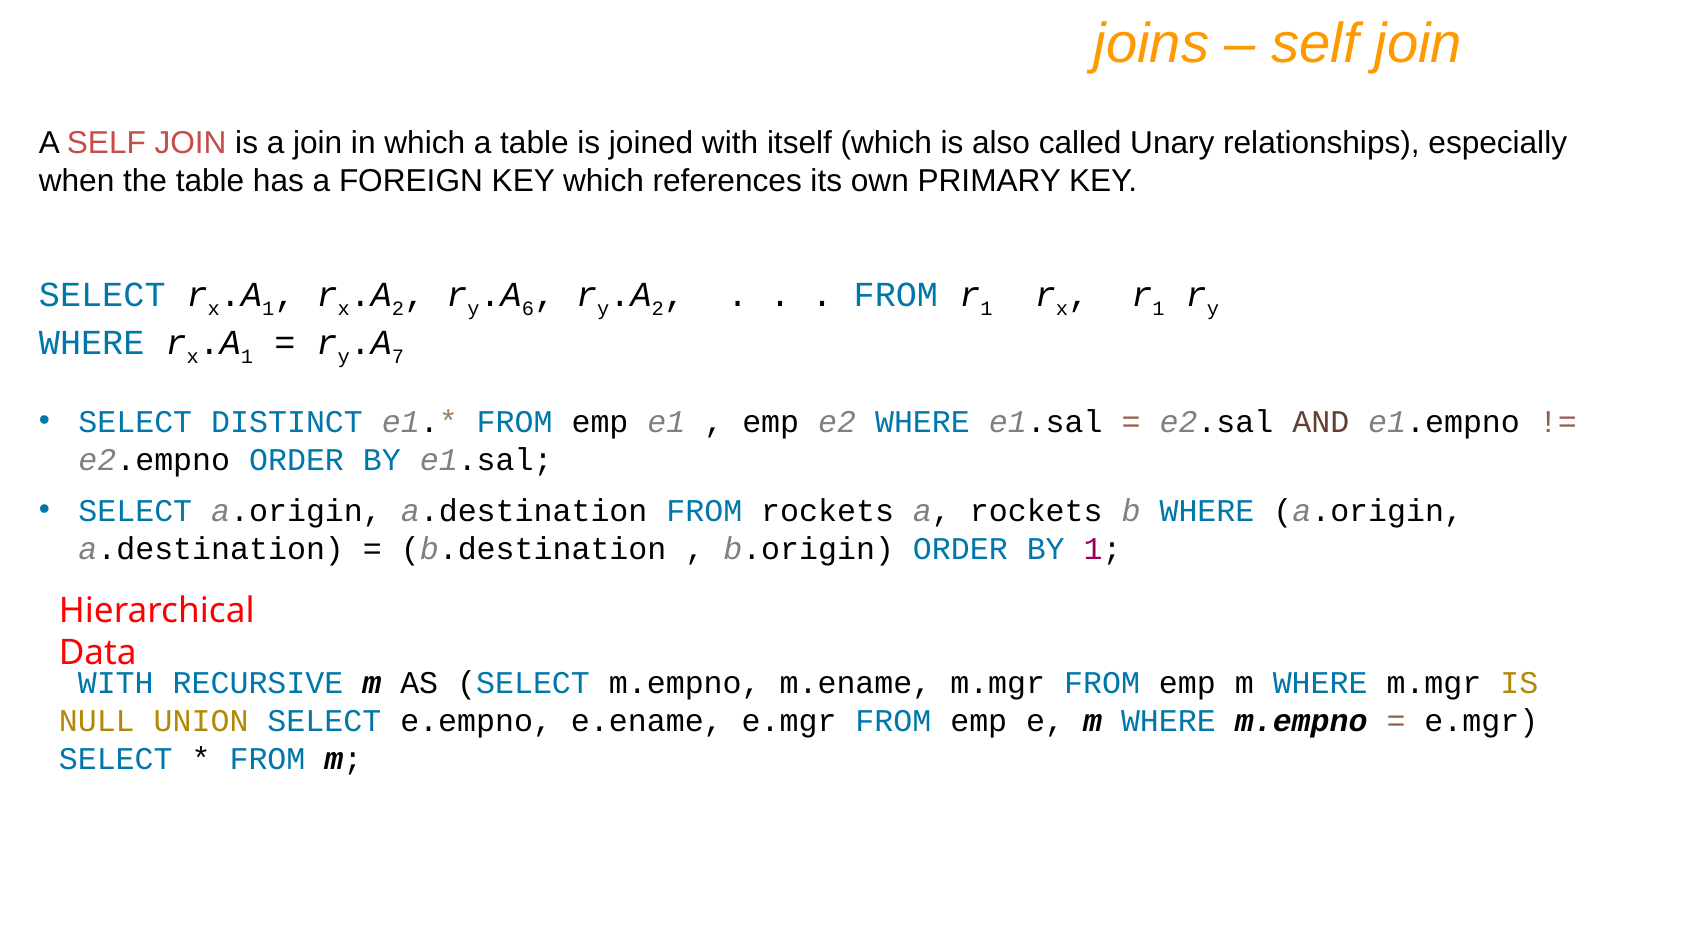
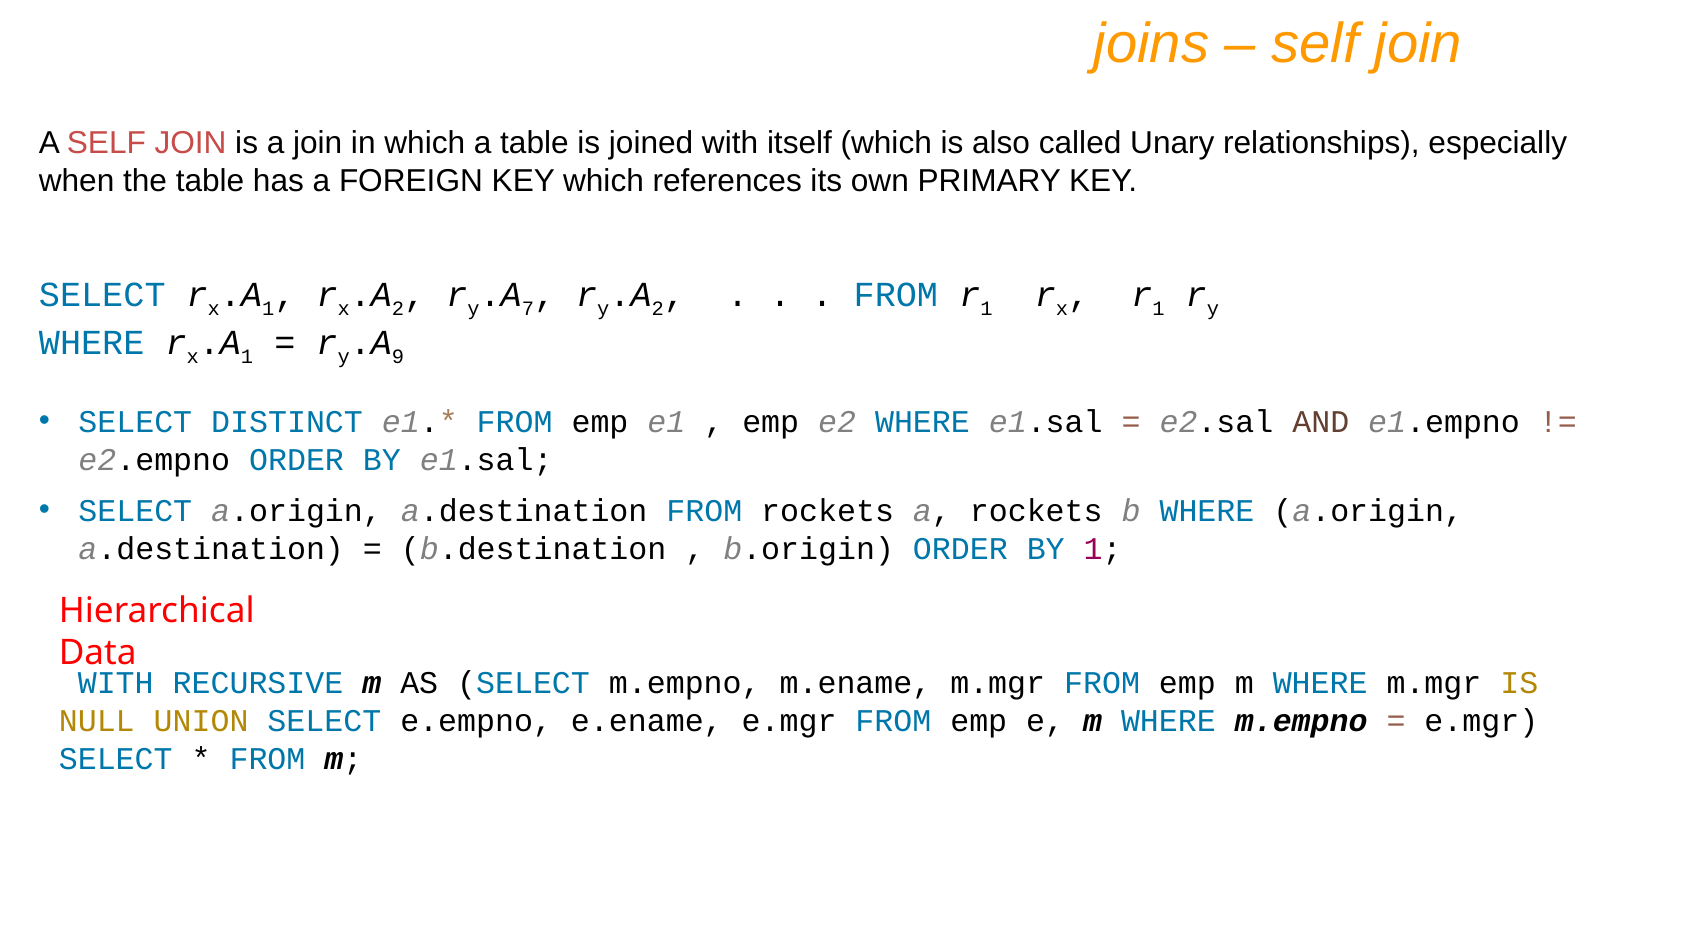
6: 6 -> 7 (528, 308)
7: 7 -> 9 (398, 356)
